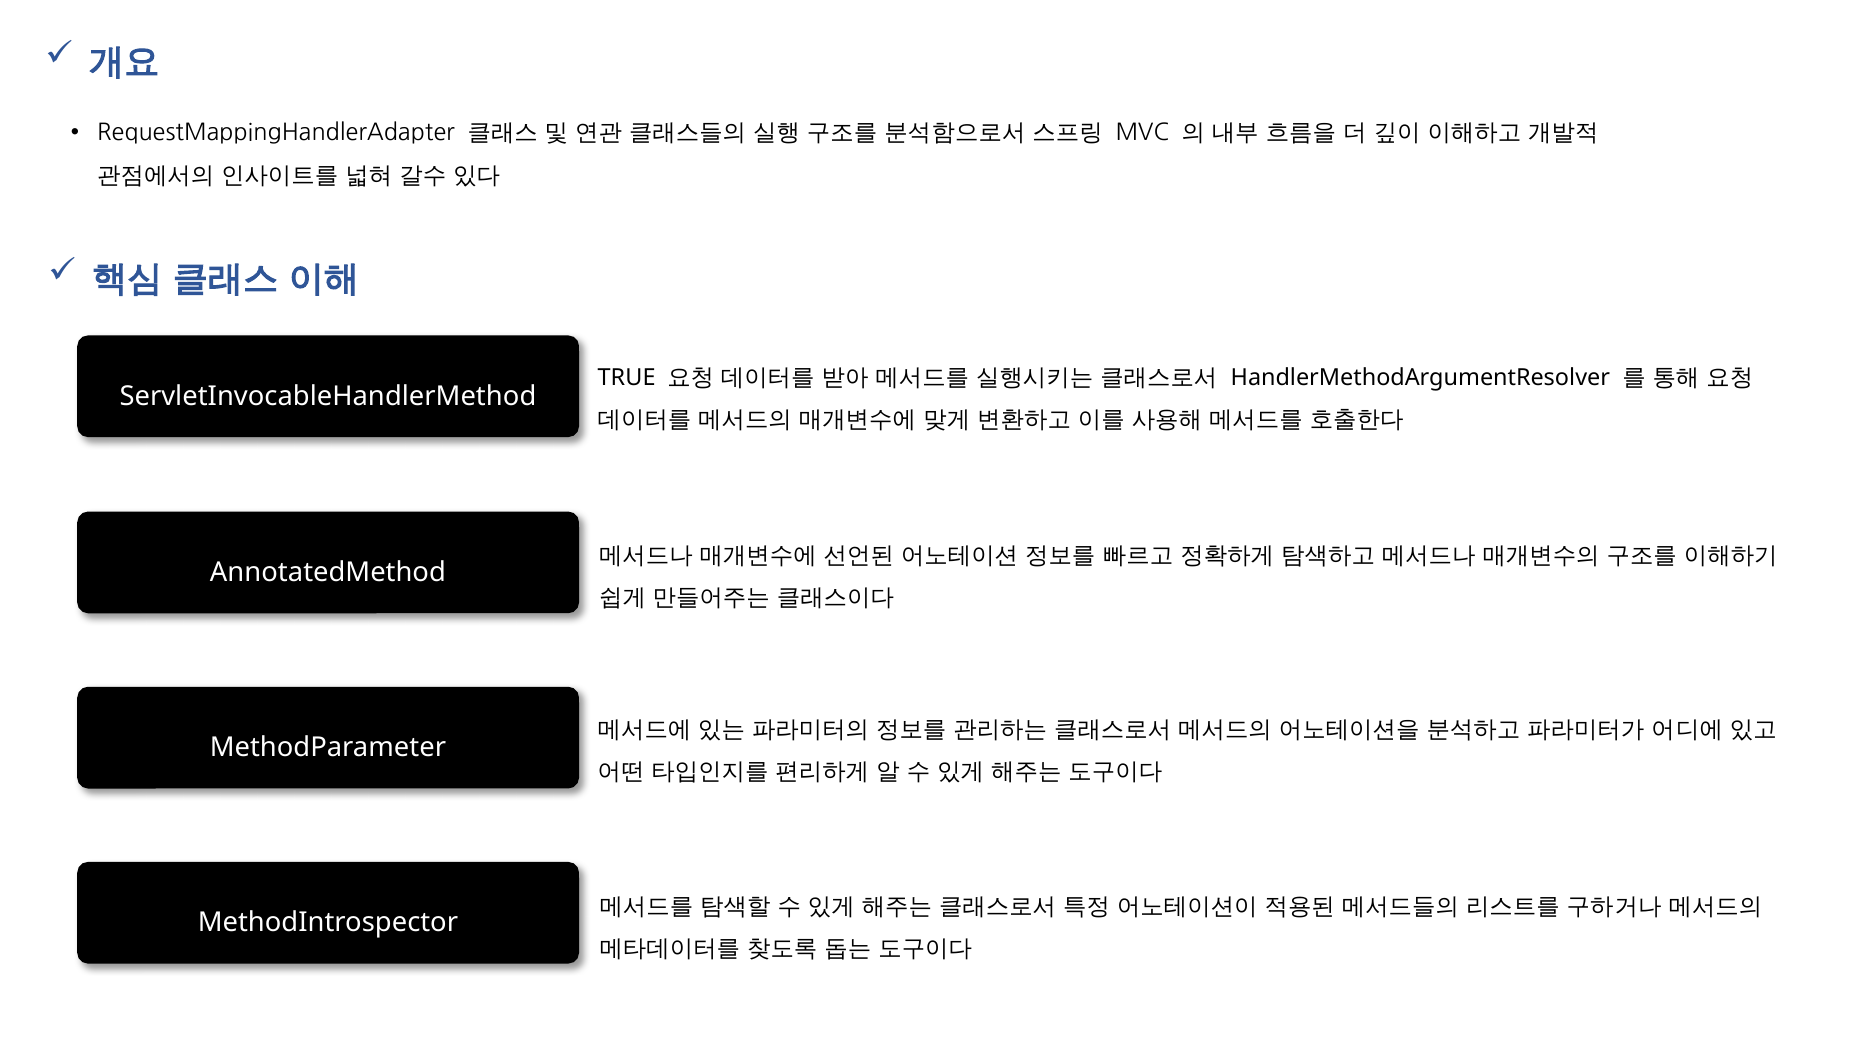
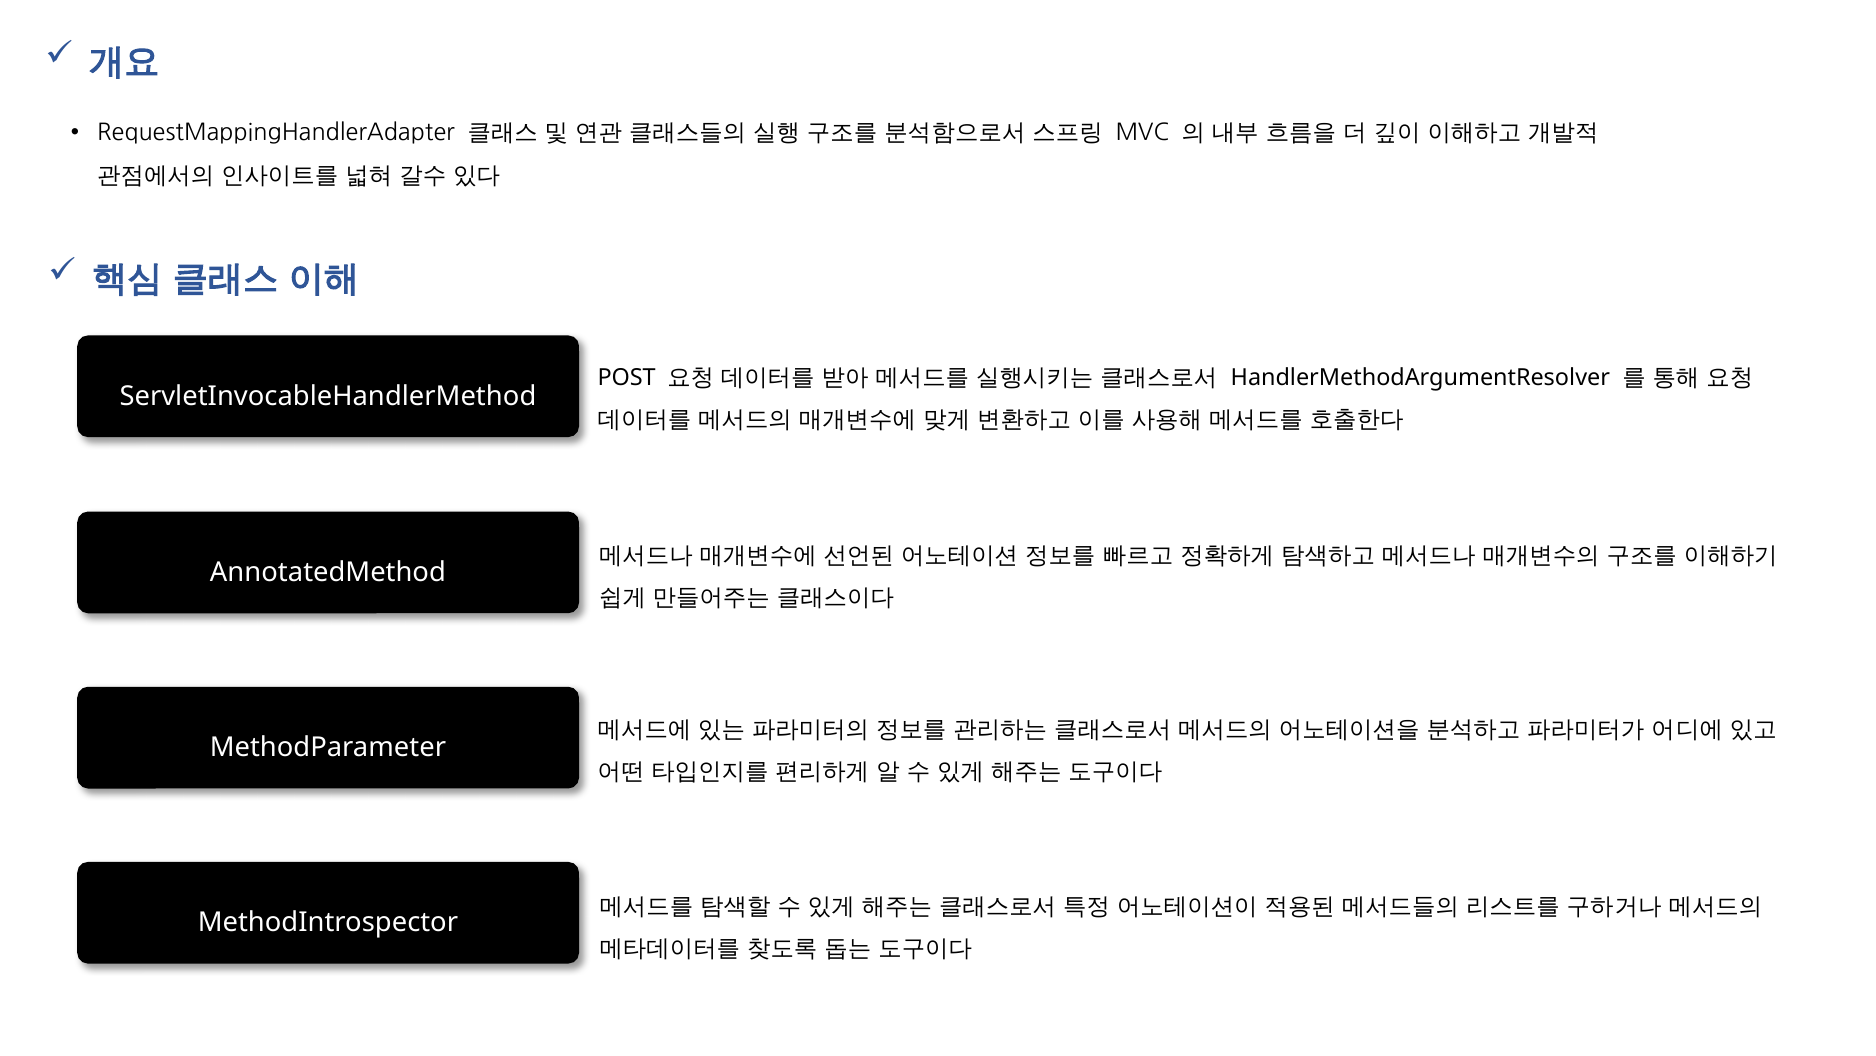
TRUE: TRUE -> POST (627, 377)
